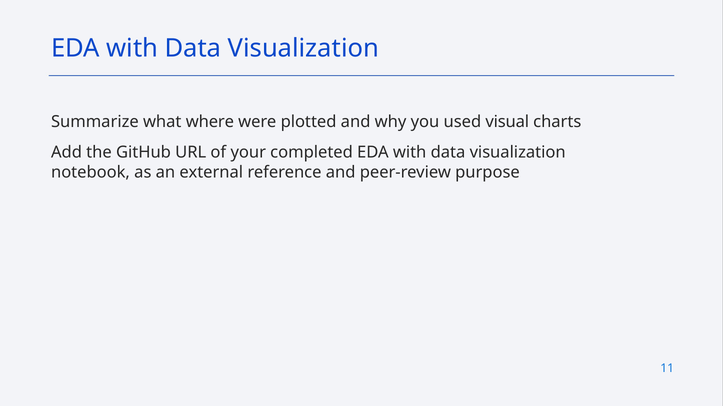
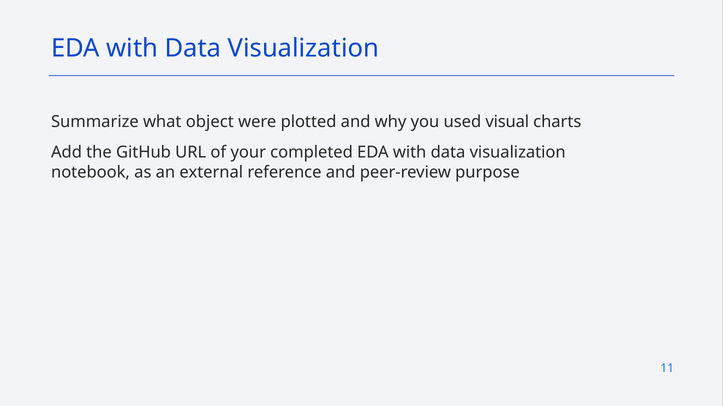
where: where -> object (210, 122)
